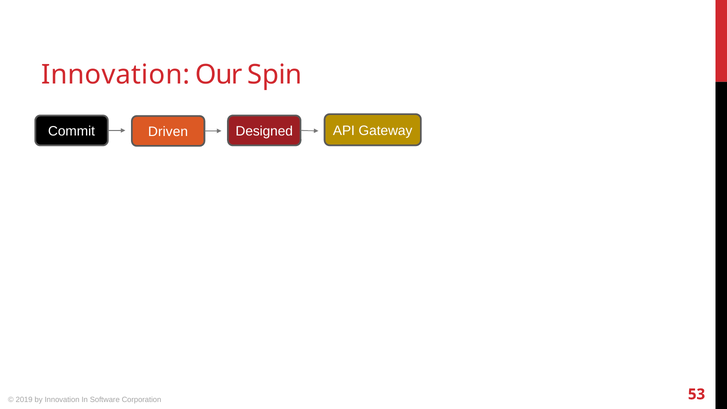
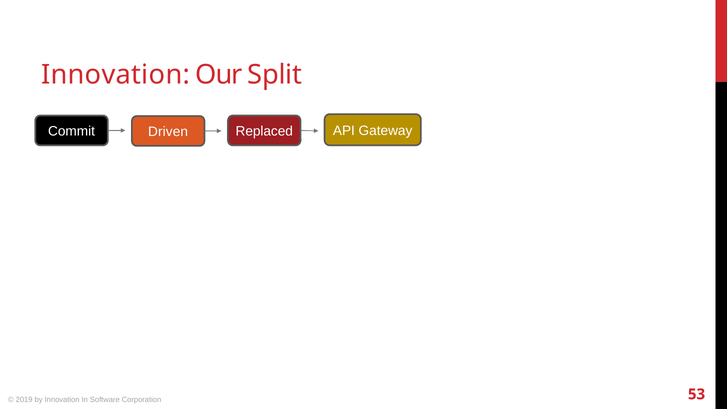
Spin: Spin -> Split (275, 75)
Designed: Designed -> Replaced (264, 131)
